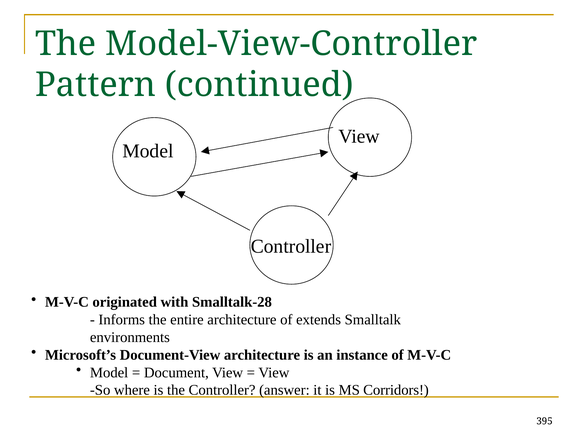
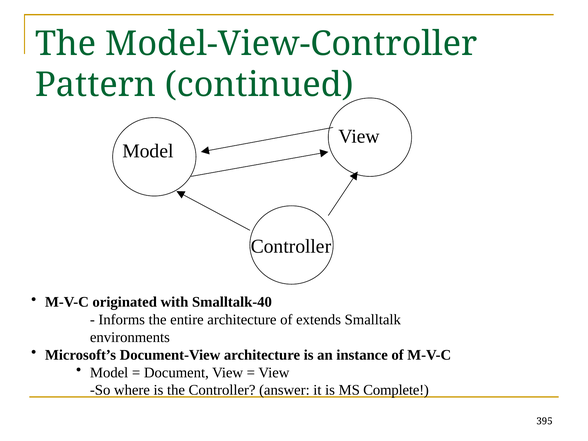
Smalltalk-28: Smalltalk-28 -> Smalltalk-40 (232, 302)
Corridors: Corridors -> Complete (396, 390)
